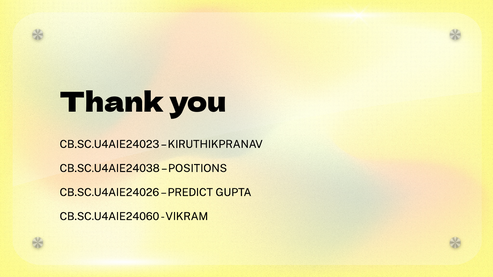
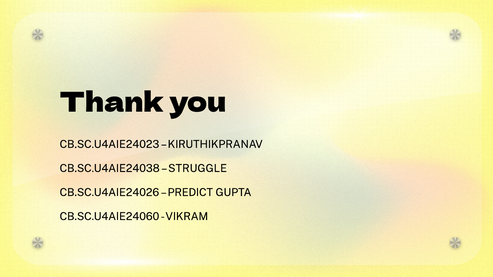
POSITIONS: POSITIONS -> STRUGGLE (198, 169)
